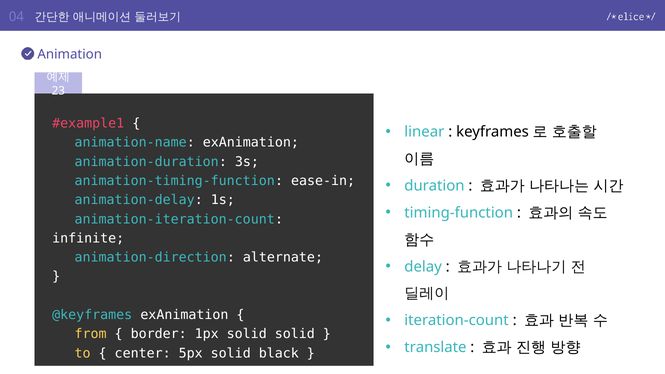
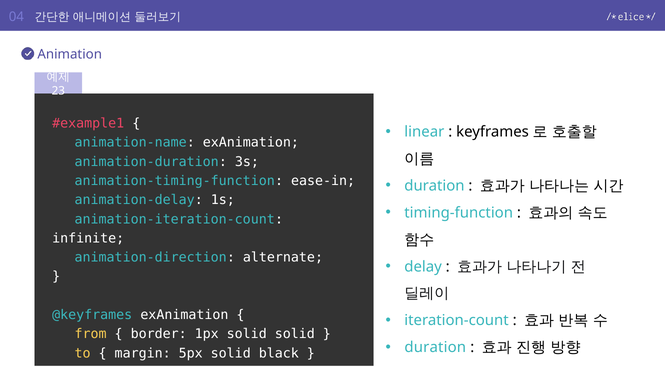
translate: translate -> duration (435, 347)
center: center -> margin (143, 353)
